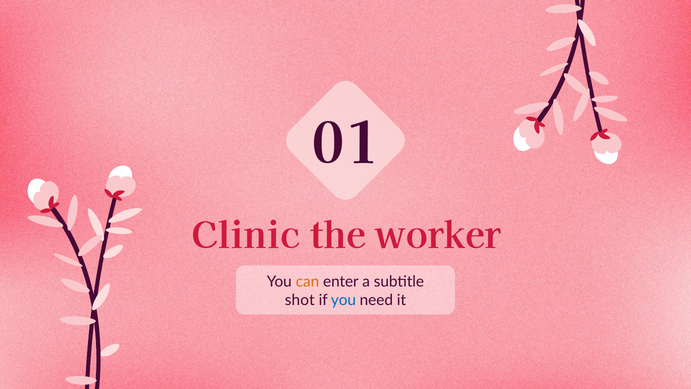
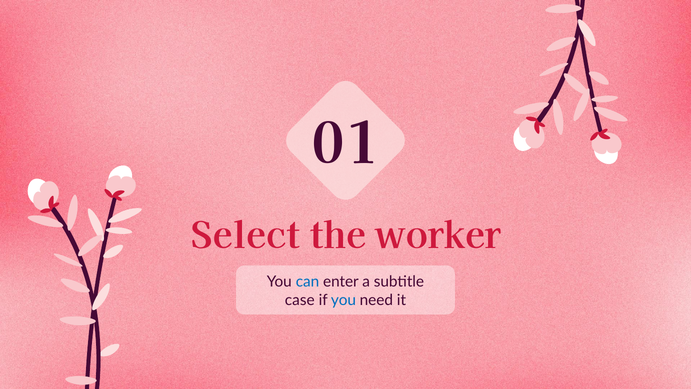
Clinic: Clinic -> Select (245, 236)
can colour: orange -> blue (307, 282)
shot: shot -> case (300, 300)
